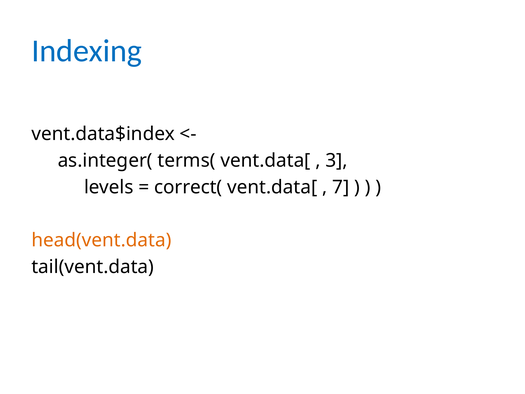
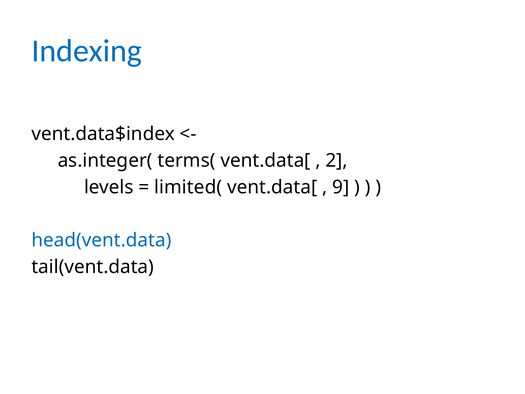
3: 3 -> 2 (337, 160)
correct(: correct( -> limited( (188, 187)
7: 7 -> 9 (341, 187)
head(vent.data colour: orange -> blue (101, 240)
